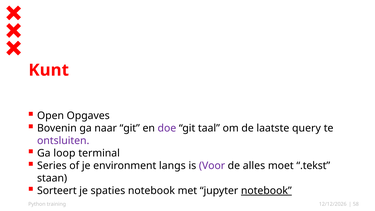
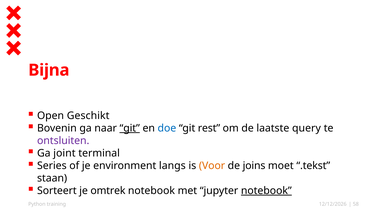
Kunt: Kunt -> Bijna (49, 70)
Opgaves: Opgaves -> Geschikt (88, 116)
git underline: none -> present (130, 128)
doe colour: purple -> blue (167, 128)
taal: taal -> rest (209, 128)
loop: loop -> joint (64, 153)
Voor colour: purple -> orange (212, 166)
alles: alles -> joins (254, 166)
spaties: spaties -> omtrek (108, 191)
